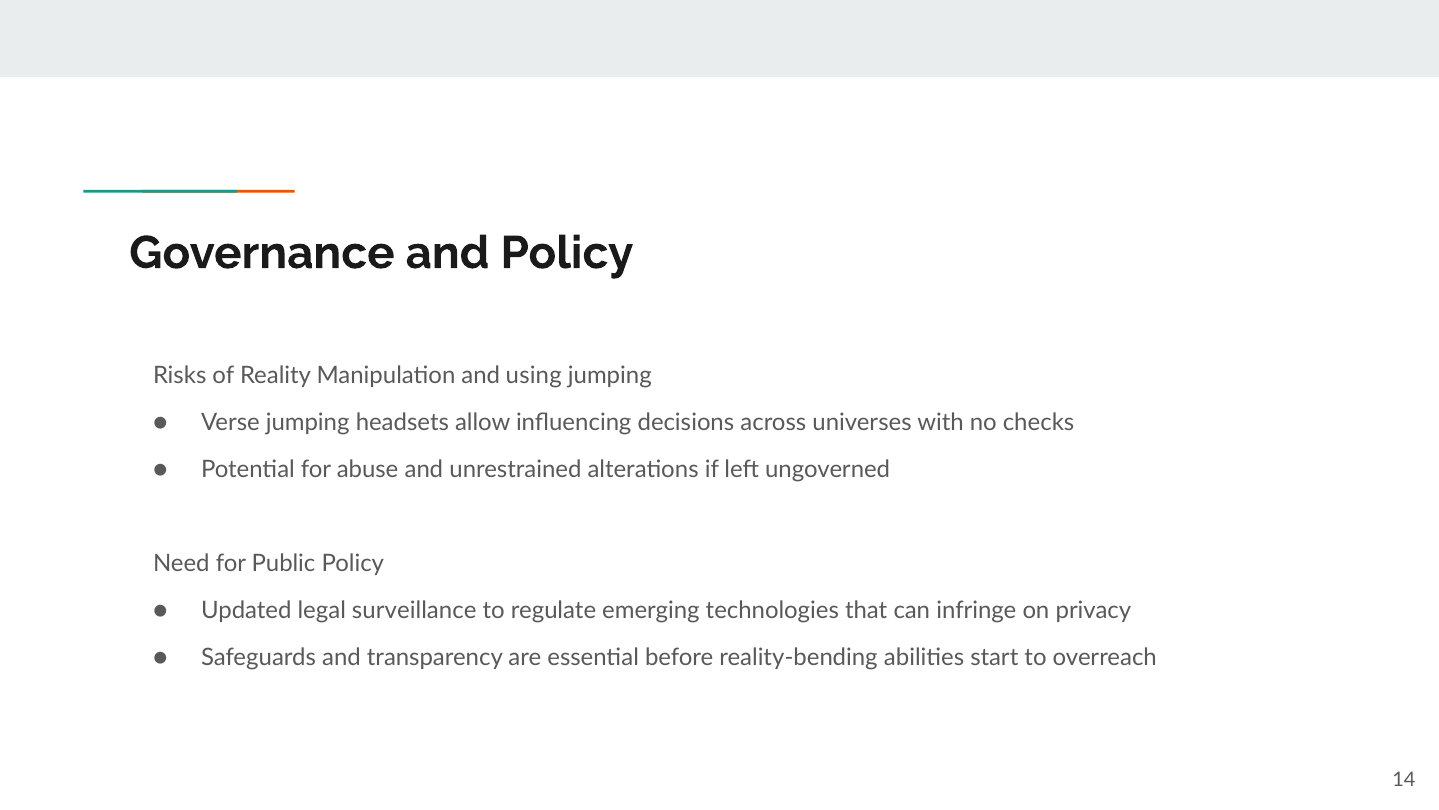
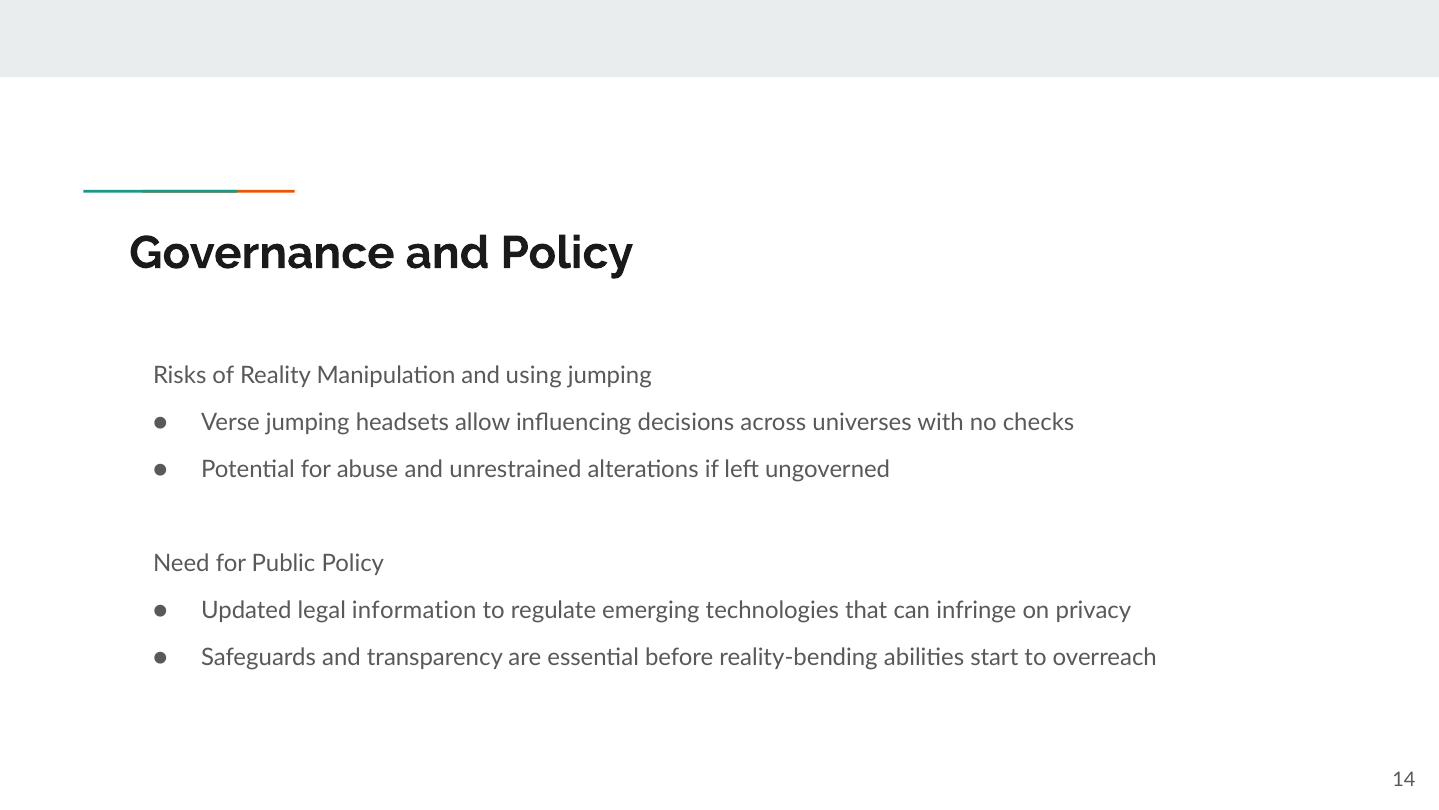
surveillance: surveillance -> information (414, 610)
